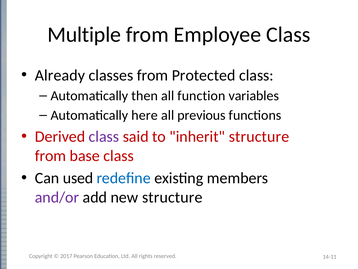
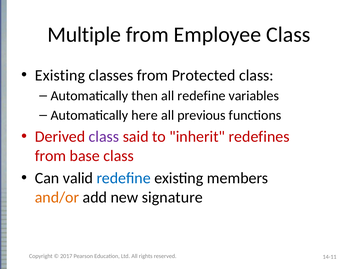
Already: Already -> Existing (60, 75)
all function: function -> redefine (201, 96)
inherit structure: structure -> redefines (259, 136)
used: used -> valid (78, 178)
and/or colour: purple -> orange (57, 197)
new structure: structure -> signature (172, 197)
